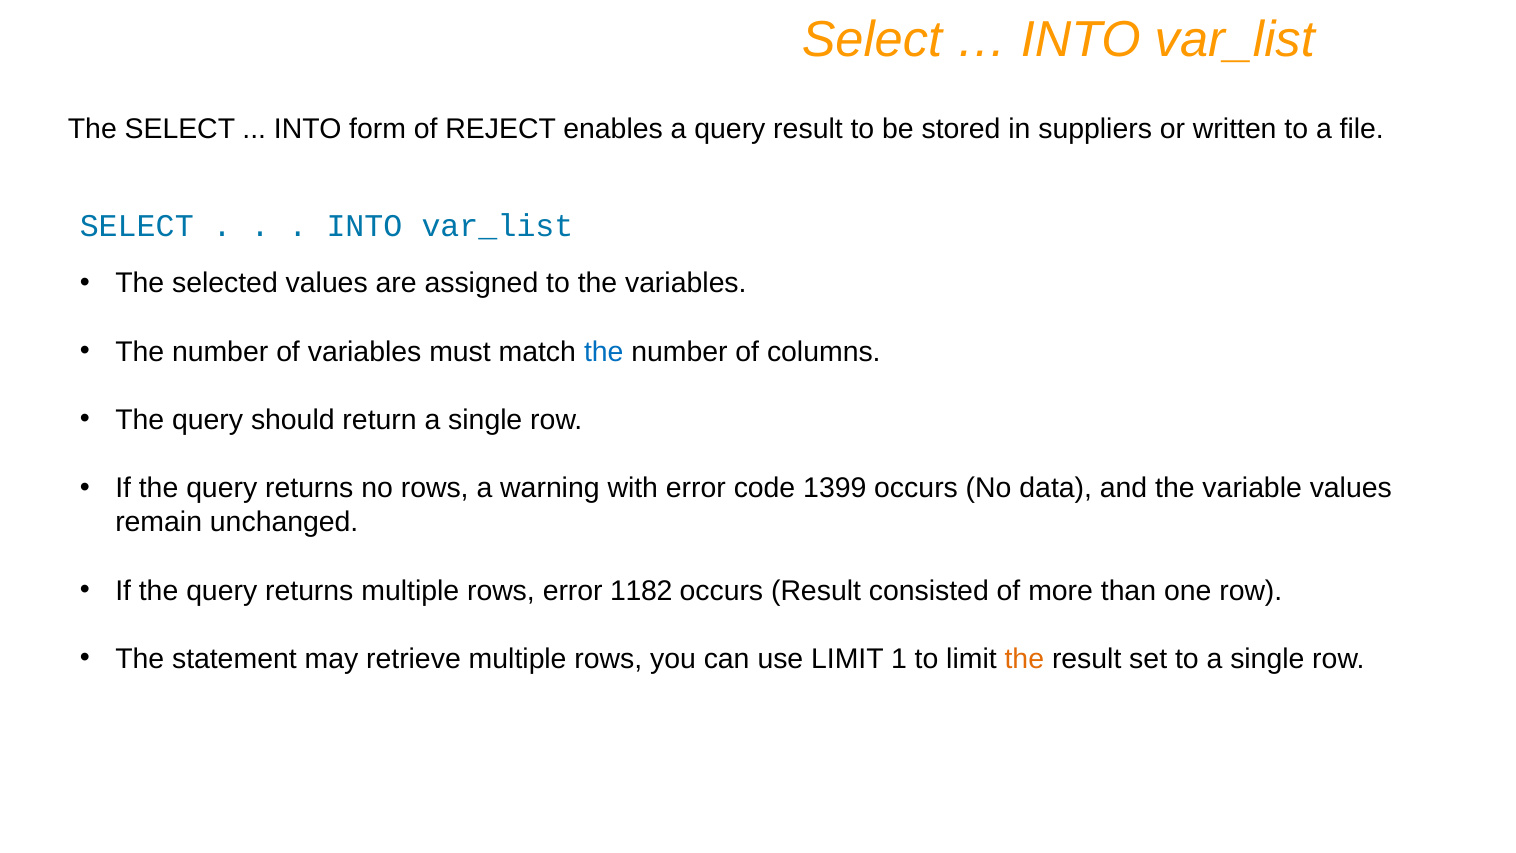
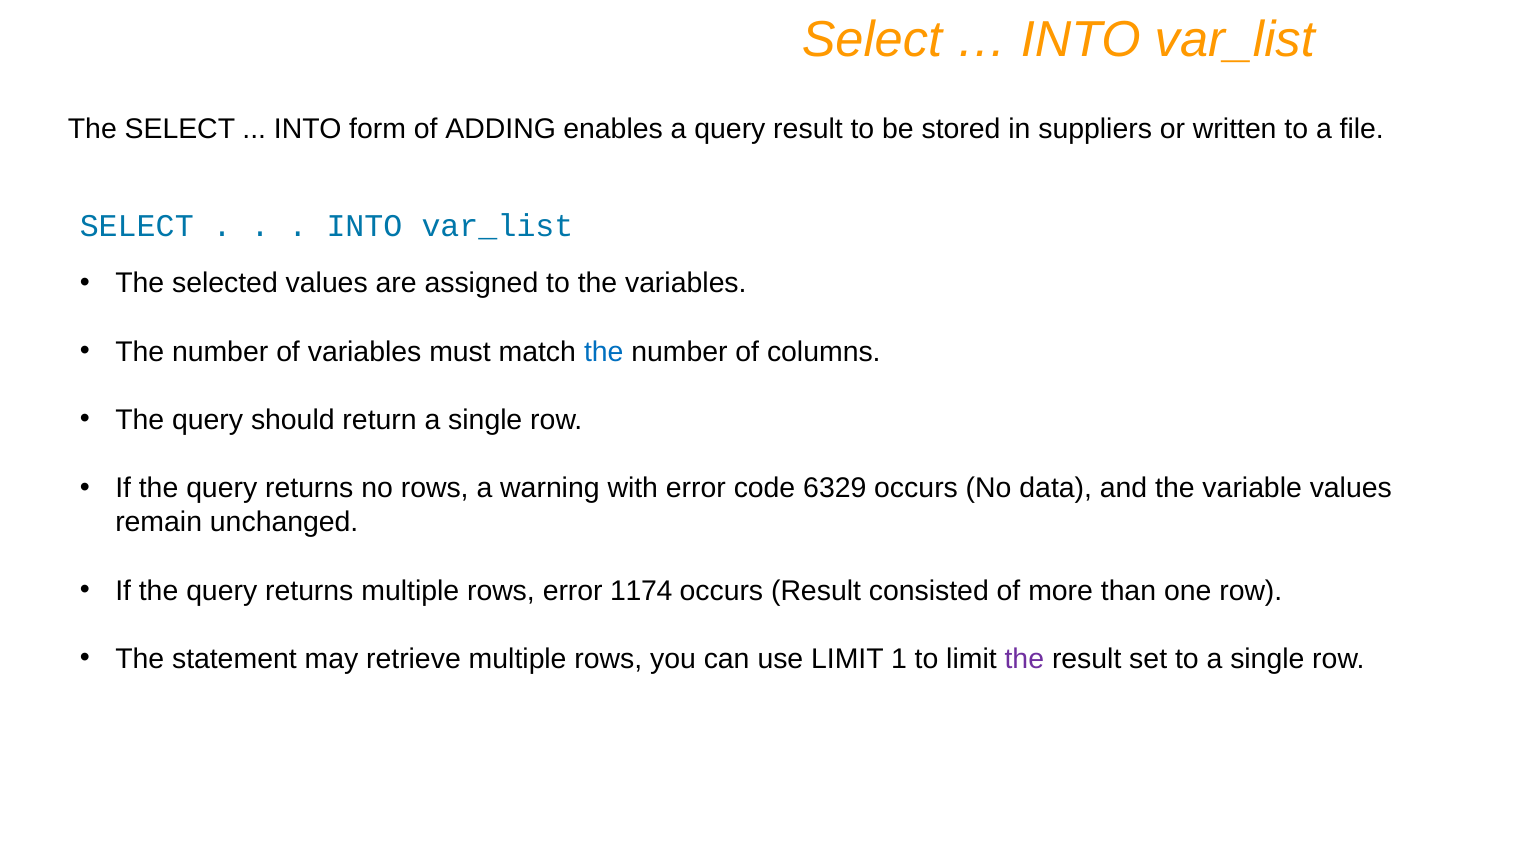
REJECT: REJECT -> ADDING (501, 129)
1399: 1399 -> 6329 (835, 488)
1182: 1182 -> 1174 (641, 590)
the colour: orange -> purple (1024, 659)
